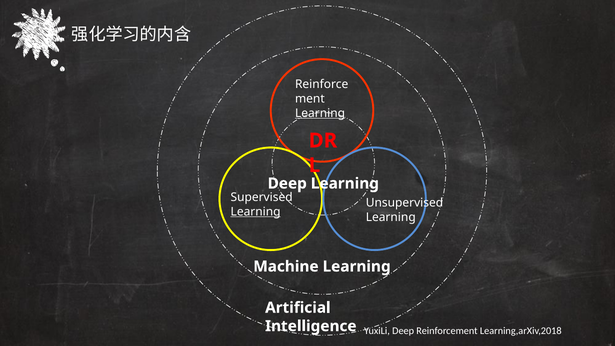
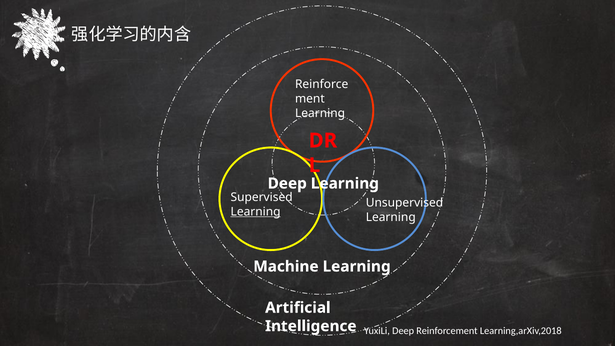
Learning underline: present -> none (320, 113)
